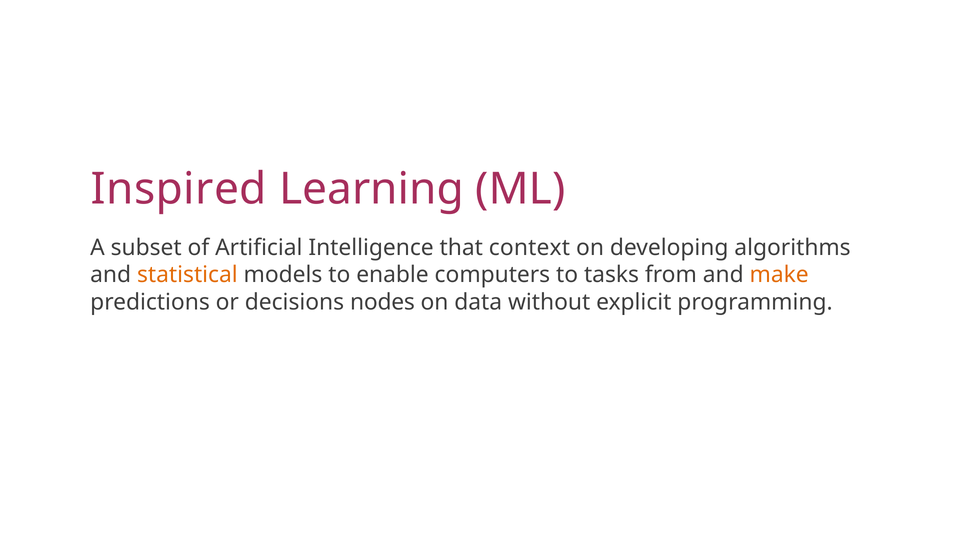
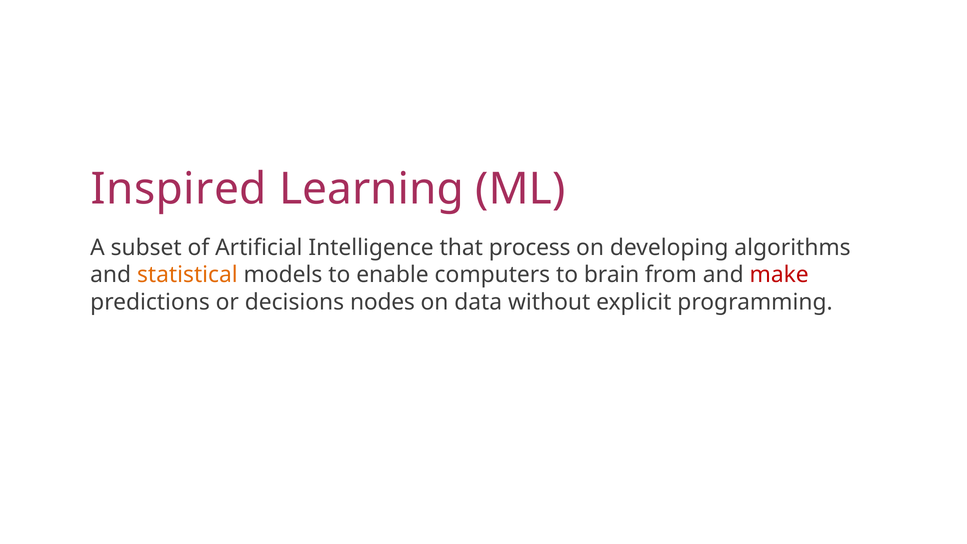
context: context -> process (530, 247)
tasks: tasks -> brain (612, 275)
make colour: orange -> red (779, 275)
